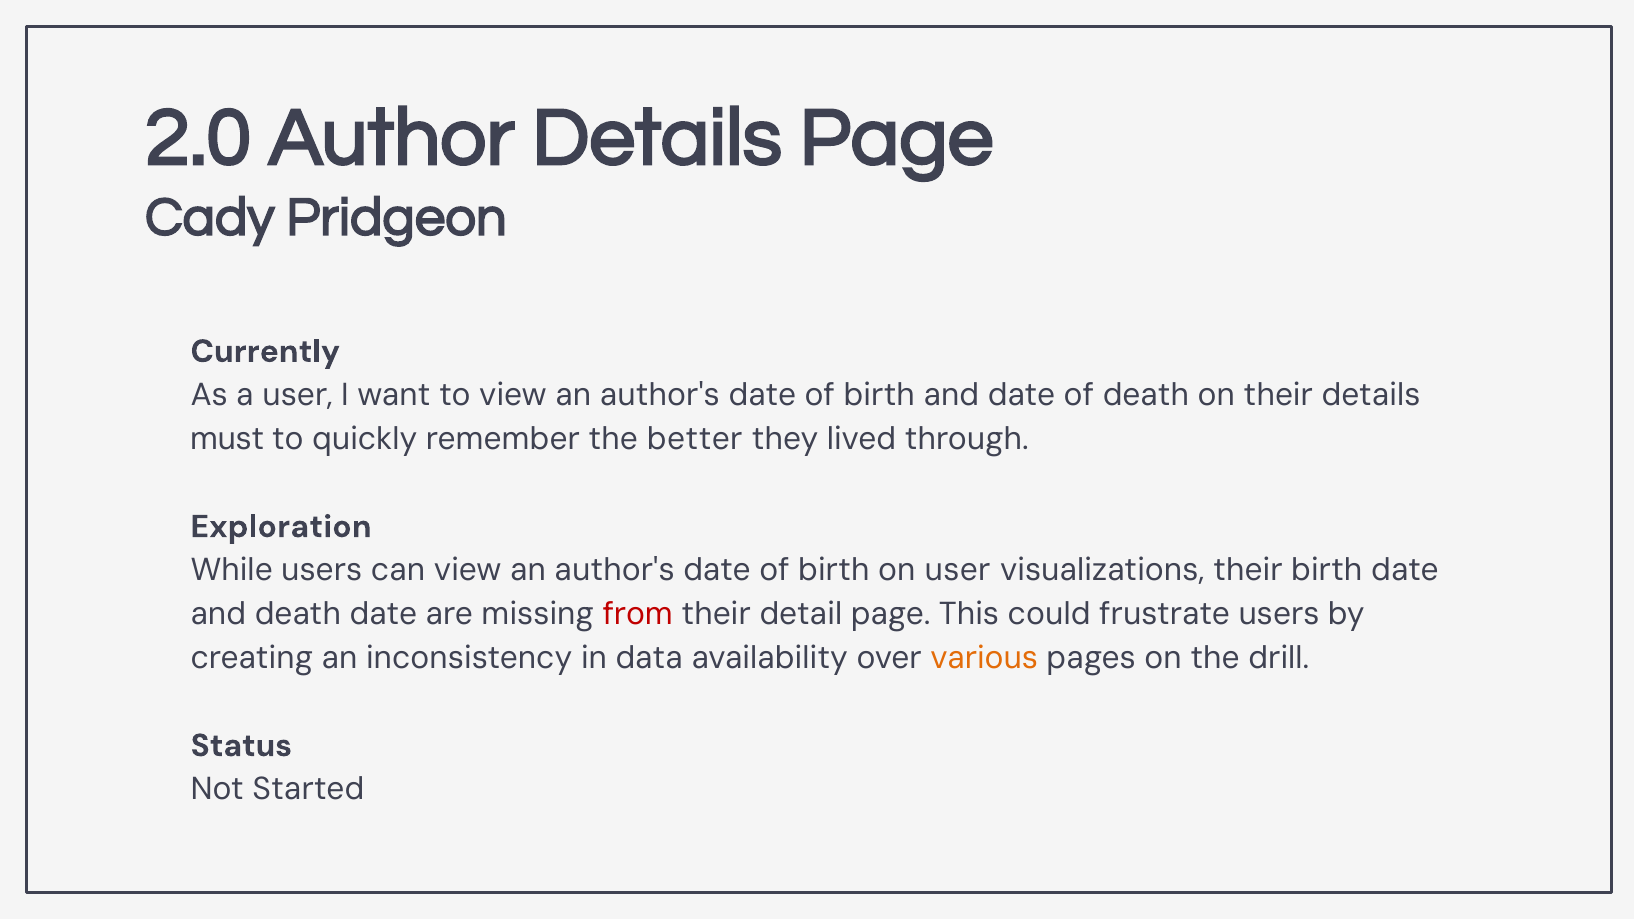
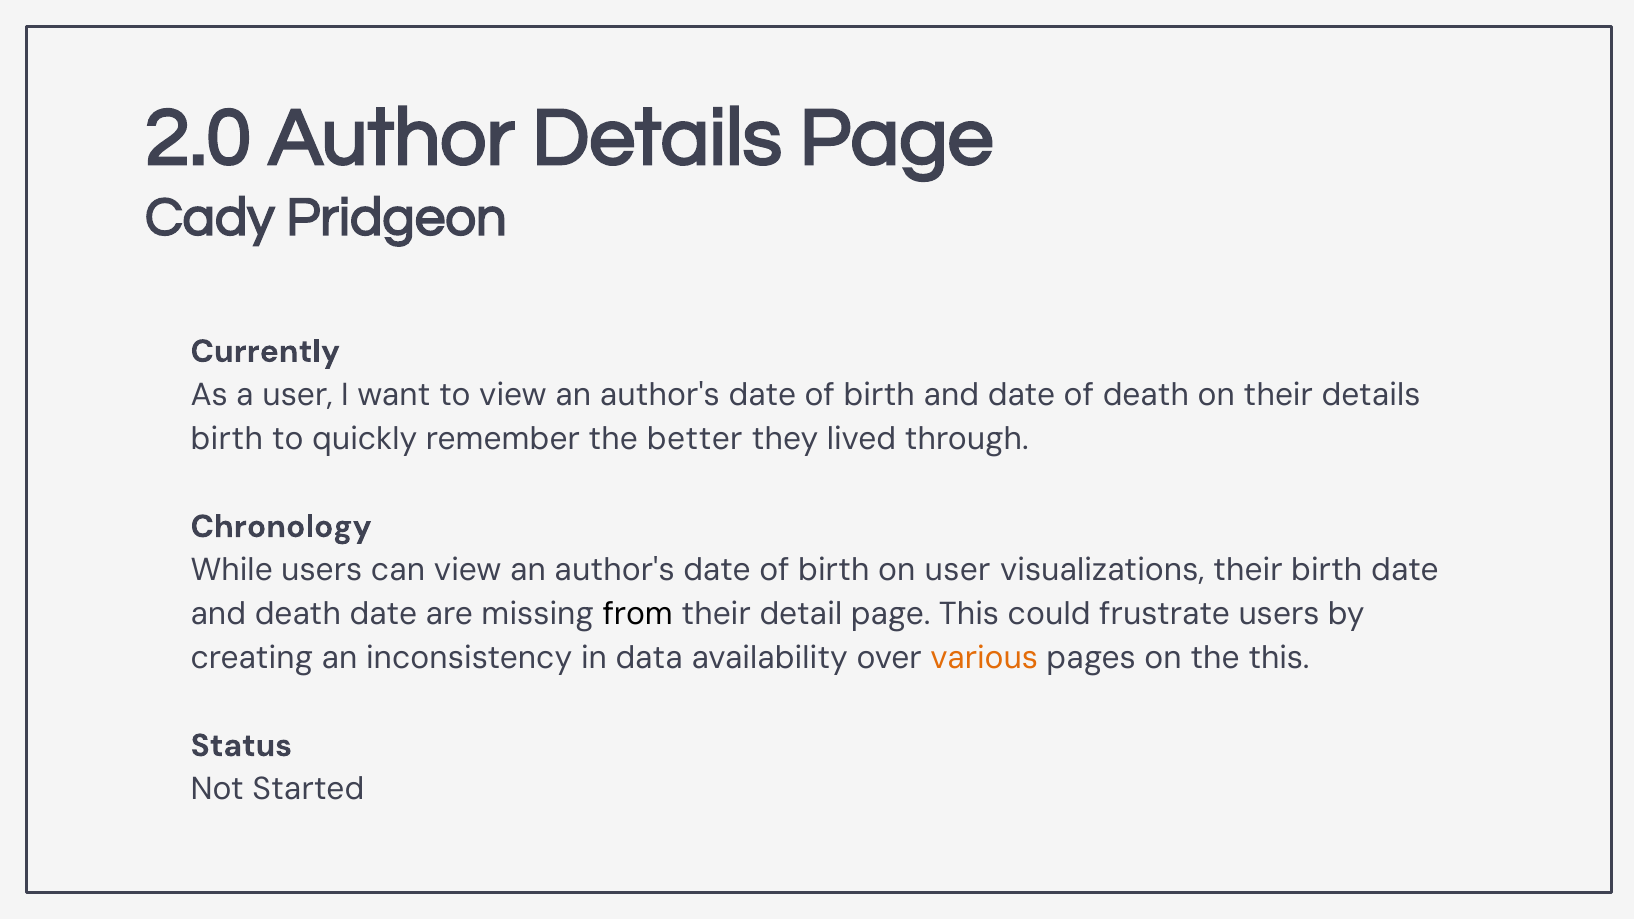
must: must -> birth (227, 439)
Exploration: Exploration -> Chronology (281, 527)
from colour: red -> black (638, 614)
the drill: drill -> this (1279, 658)
